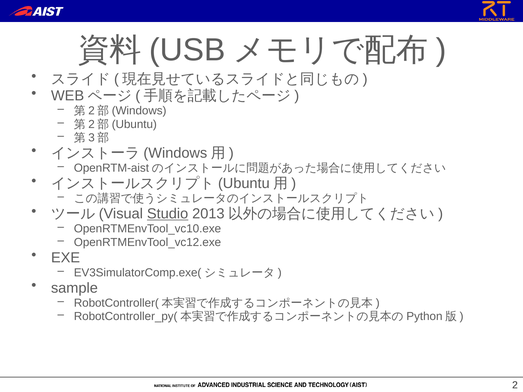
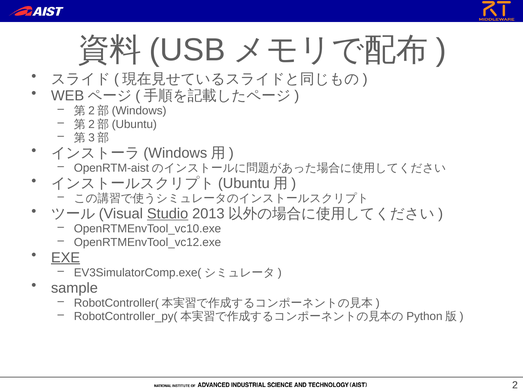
EXE underline: none -> present (66, 258)
